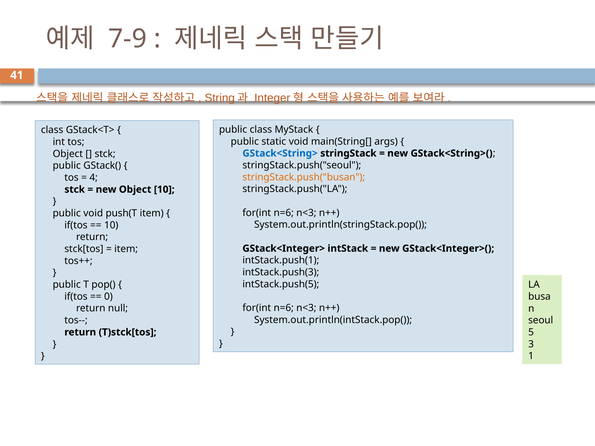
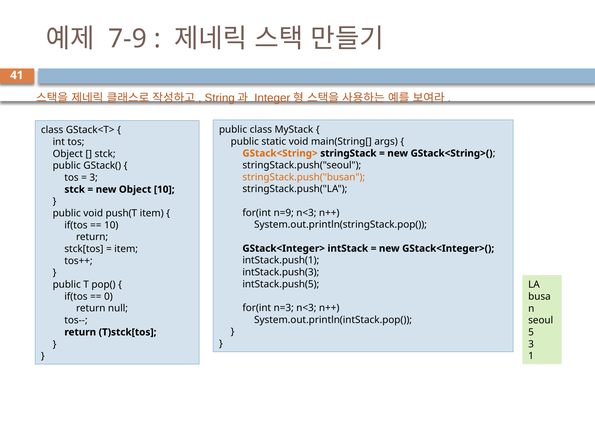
GStack<String> colour: blue -> orange (280, 153)
4: 4 -> 3 (94, 178)
n=6: n=6 -> n=9 (284, 213)
n=6: n=6 -> n=3 (284, 308)
